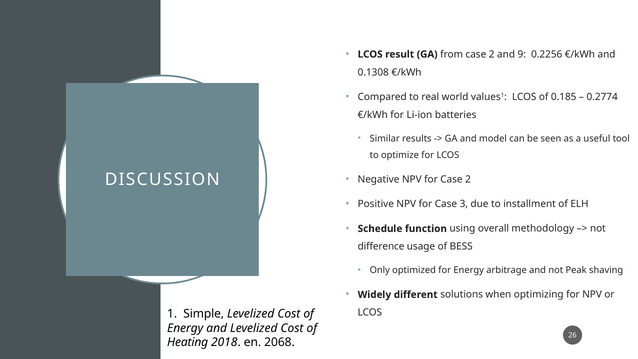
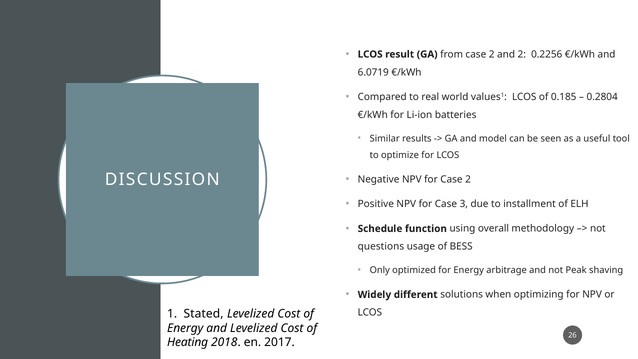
and 9: 9 -> 2 (522, 54)
0.1308: 0.1308 -> 6.0719 (373, 72)
0.2774: 0.2774 -> 0.2804 (602, 97)
difference: difference -> questions (381, 247)
Simple: Simple -> Stated (204, 314)
2068: 2068 -> 2017 (279, 342)
